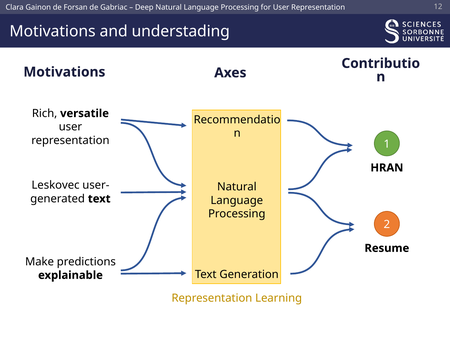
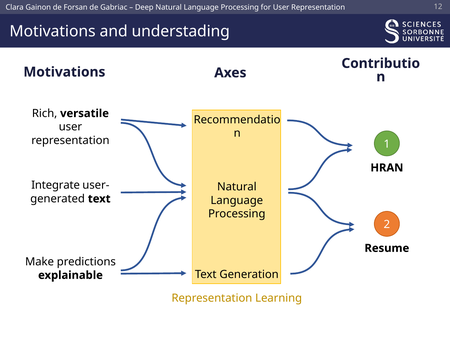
Leskovec: Leskovec -> Integrate (56, 185)
